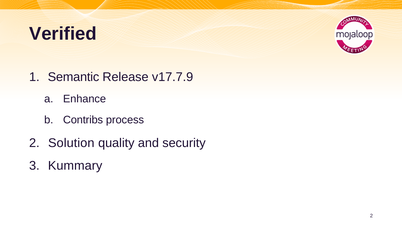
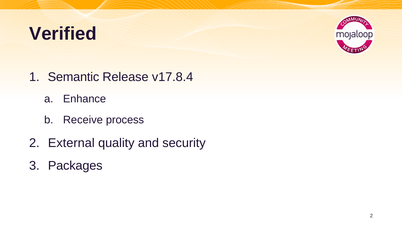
v17.7.9: v17.7.9 -> v17.8.4 (173, 77)
Contribs: Contribs -> Receive (83, 120)
Solution: Solution -> External (71, 143)
Kummary: Kummary -> Packages (75, 166)
